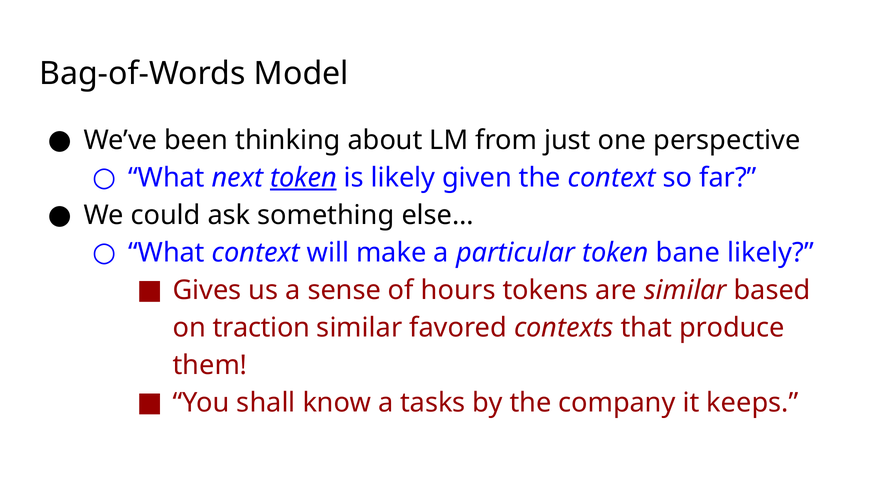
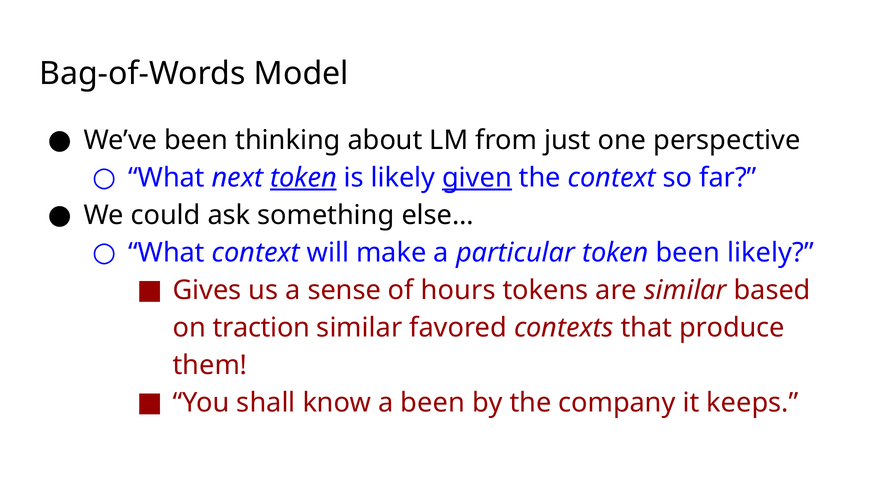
given underline: none -> present (477, 178)
token bane: bane -> been (688, 253)
a tasks: tasks -> been (433, 402)
